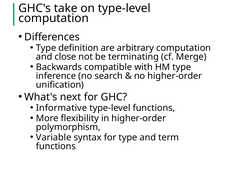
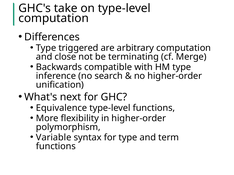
definition: definition -> triggered (78, 48)
Informative: Informative -> Equivalence (62, 108)
